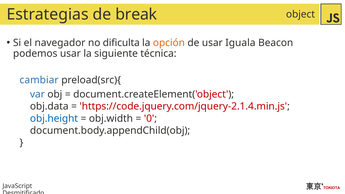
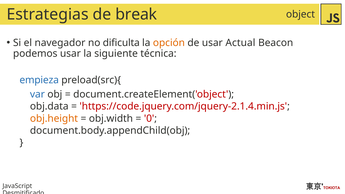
Iguala: Iguala -> Actual (240, 43)
cambiar: cambiar -> empieza (39, 80)
obj.height colour: blue -> orange (54, 119)
